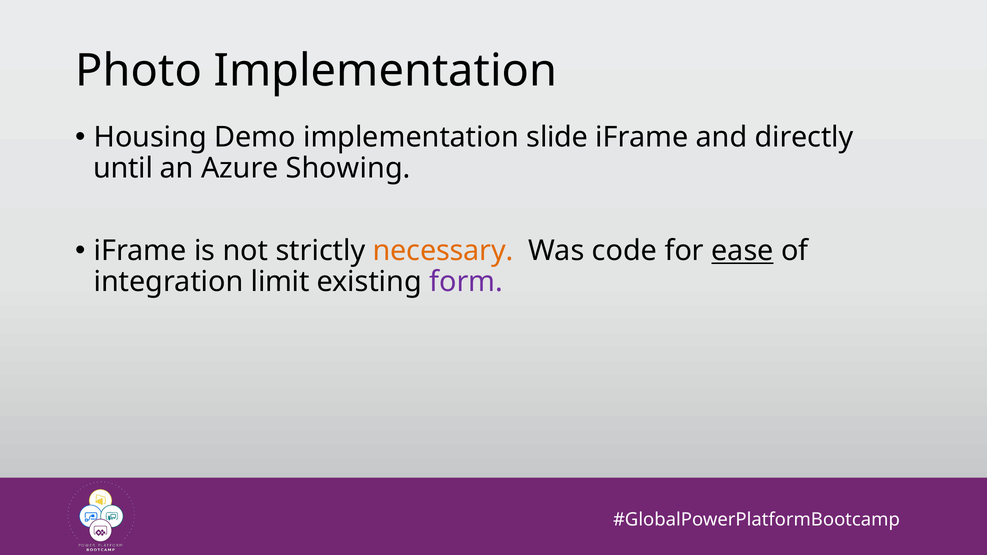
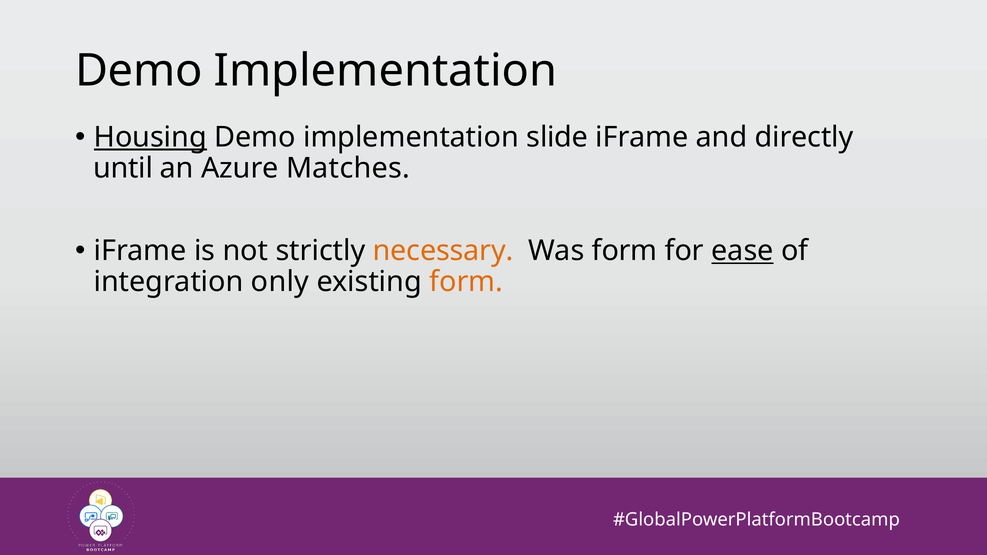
Photo: Photo -> Demo (139, 71)
Housing underline: none -> present (150, 137)
Showing: Showing -> Matches (348, 168)
Was code: code -> form (625, 251)
limit: limit -> only (280, 282)
form colour: purple -> orange (466, 282)
